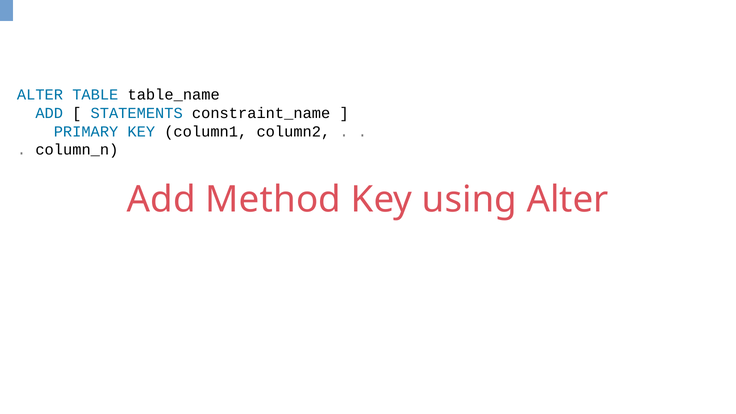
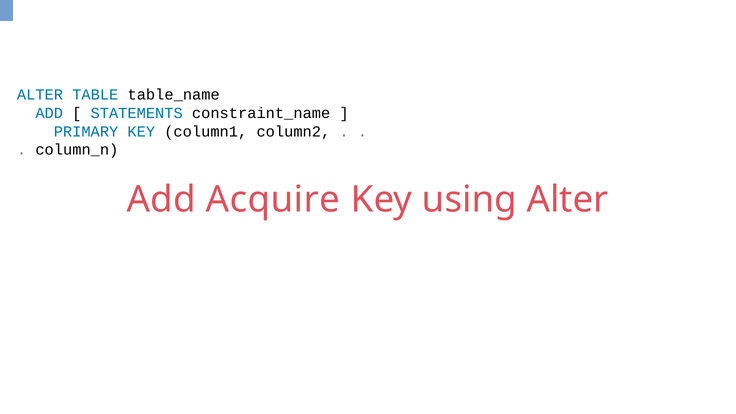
Method: Method -> Acquire (273, 200)
